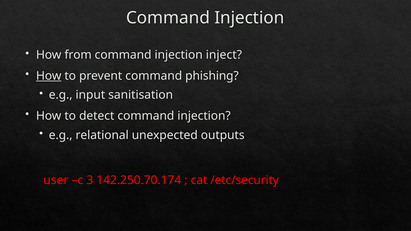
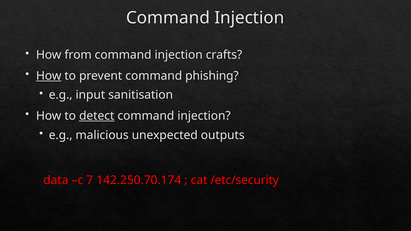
inject: inject -> crafts (224, 55)
detect underline: none -> present (97, 116)
relational: relational -> malicious (102, 135)
user: user -> data (56, 180)
3: 3 -> 7 (90, 180)
